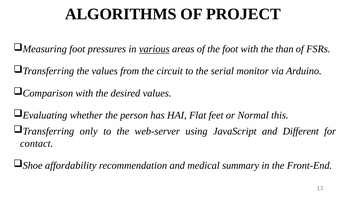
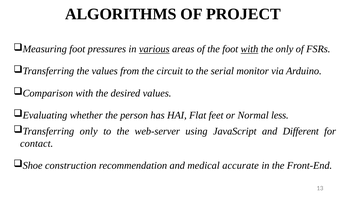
with underline: none -> present (249, 49)
the than: than -> only (285, 49)
this: this -> less (280, 115)
affordability: affordability -> construction (71, 165)
summary: summary -> accurate (241, 165)
